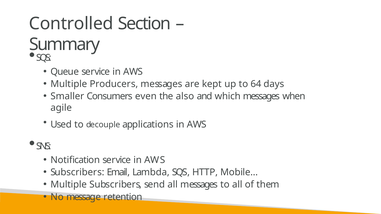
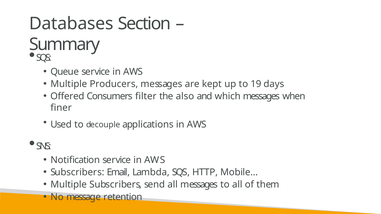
Controlled: Controlled -> Databases (71, 24)
64: 64 -> 19 (256, 84)
Smaller: Smaller -> Offered (67, 96)
even: even -> filter (146, 96)
agile: agile -> finer (61, 108)
